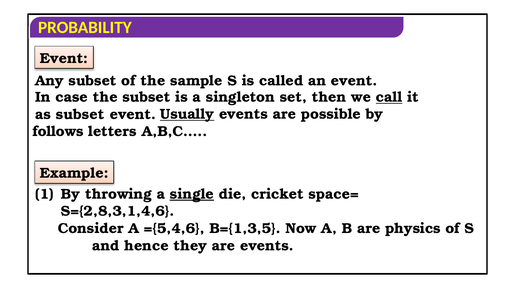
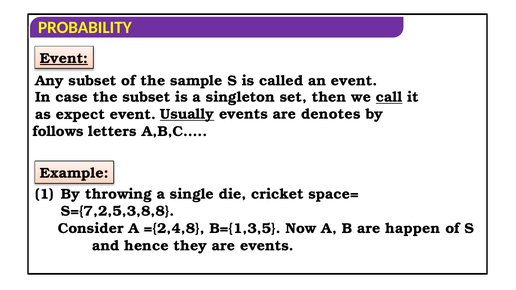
Event underline: none -> present (64, 58)
as subset: subset -> expect (80, 114)
possible: possible -> denotes (331, 114)
single underline: present -> none (192, 194)
S={2,8,3,1,4,6: S={2,8,3,1,4,6 -> S={7,2,5,3,8,8 (118, 211)
={5,4,6: ={5,4,6 -> ={2,4,8 (174, 229)
physics: physics -> happen (413, 229)
